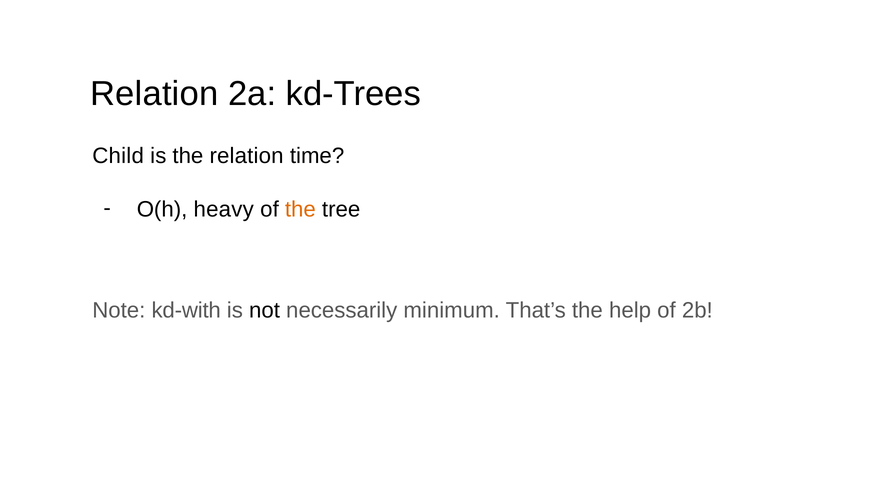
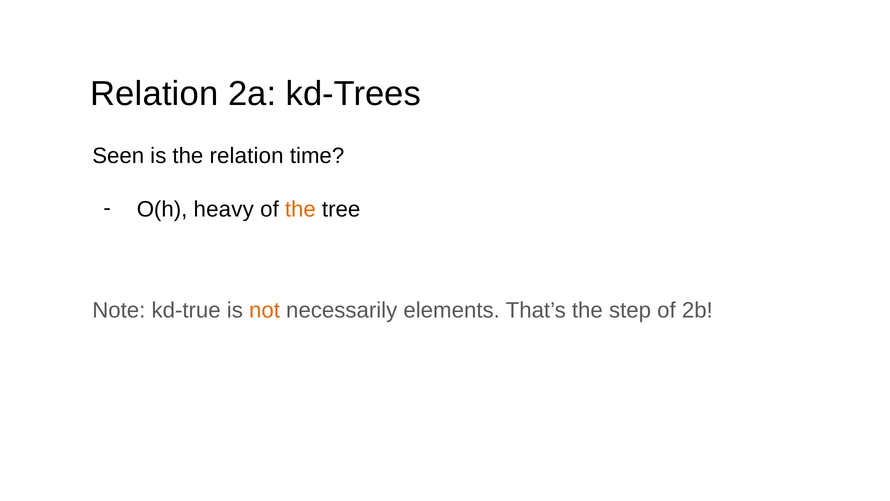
Child: Child -> Seen (118, 156)
kd-with: kd-with -> kd-true (186, 310)
not colour: black -> orange (264, 310)
minimum: minimum -> elements (452, 310)
help: help -> step (630, 310)
